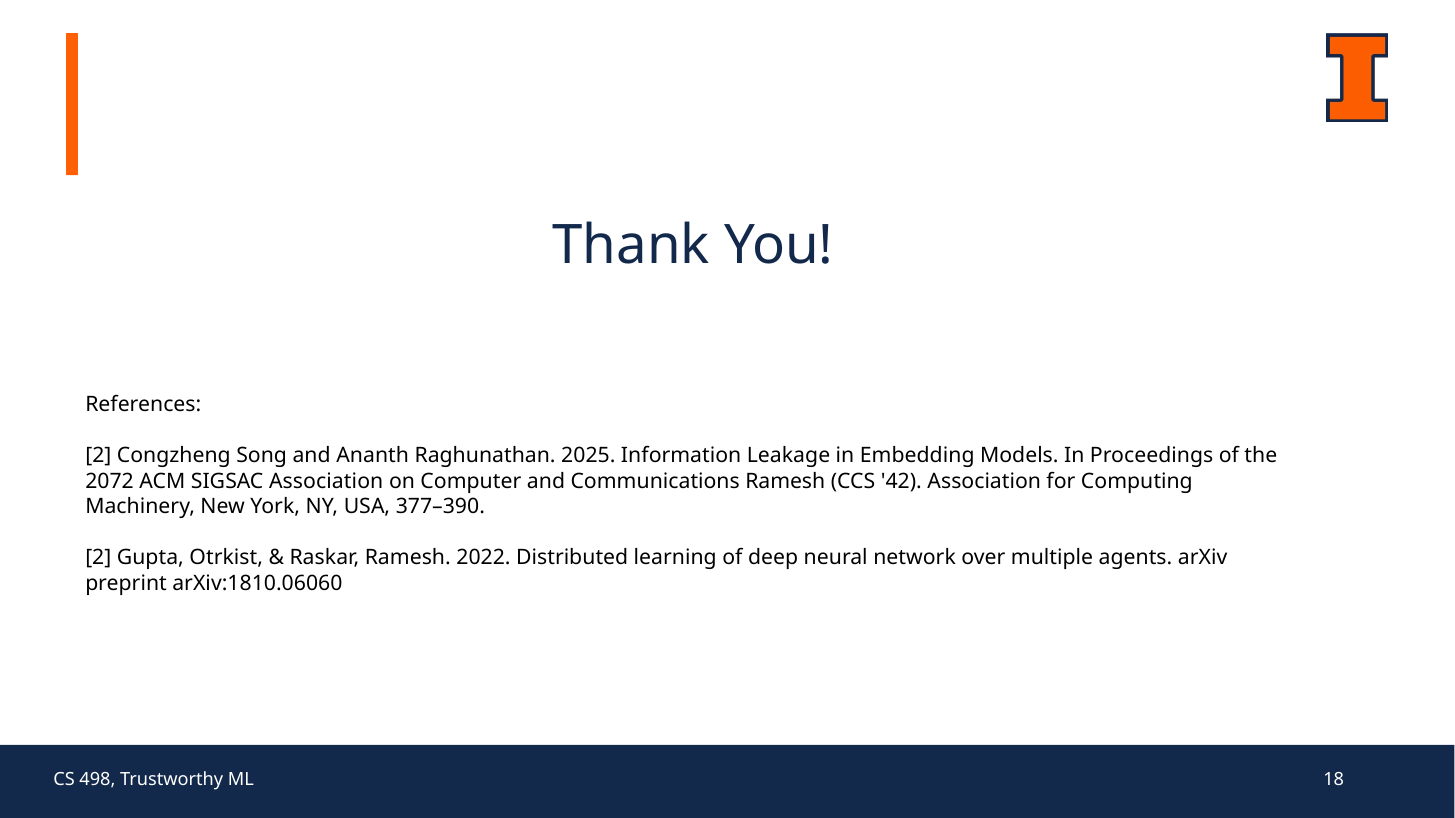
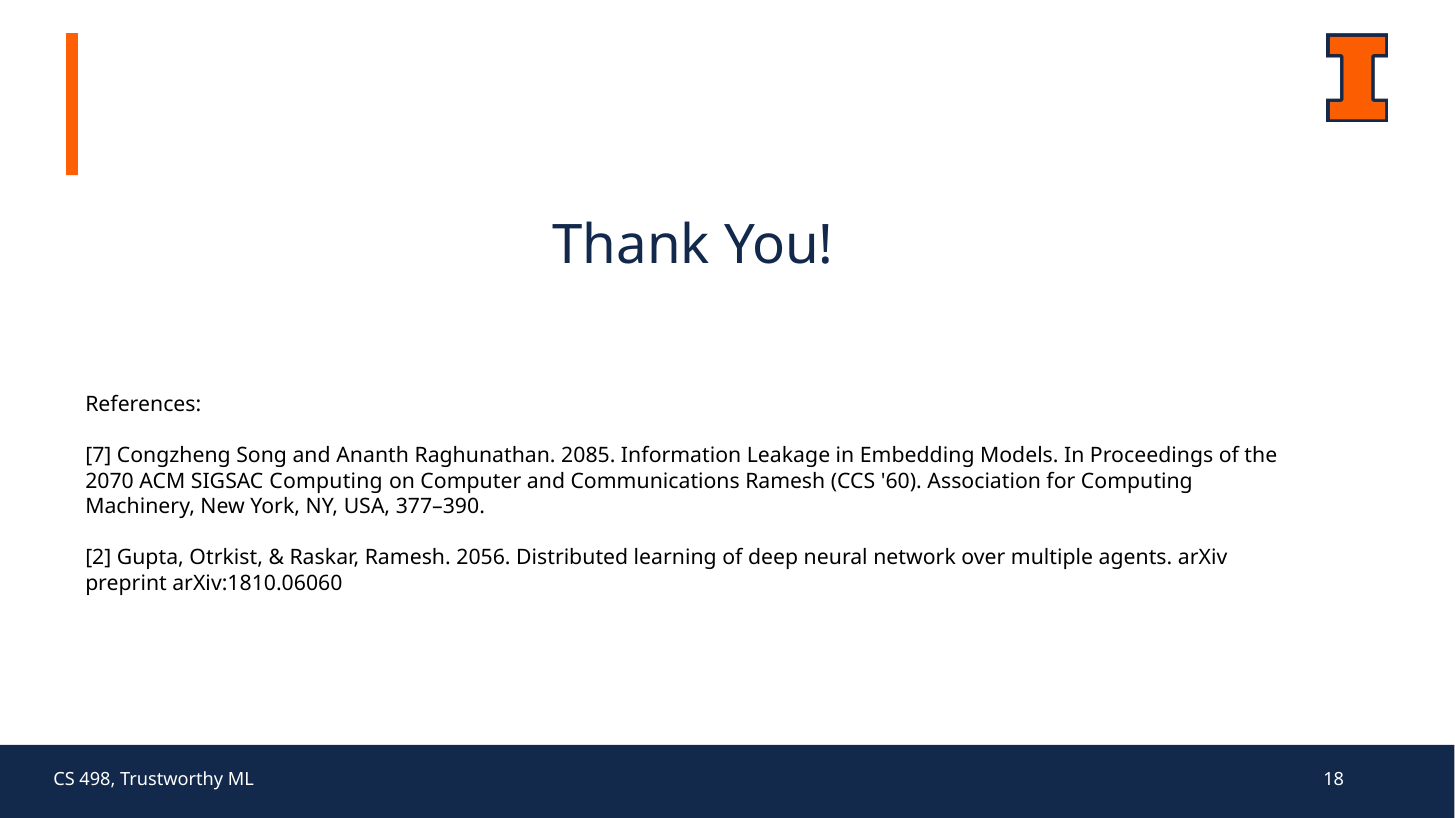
2: 2 -> 7 (98, 456)
2025: 2025 -> 2085 (588, 456)
2072: 2072 -> 2070 (110, 481)
SIGSAC Association: Association -> Computing (326, 481)
42: 42 -> 60 (901, 481)
2022: 2022 -> 2056 (484, 558)
